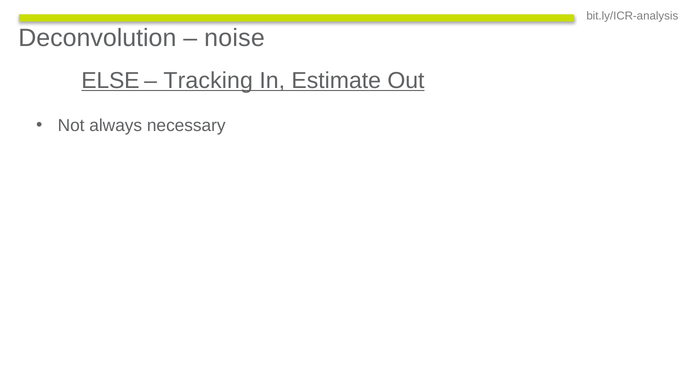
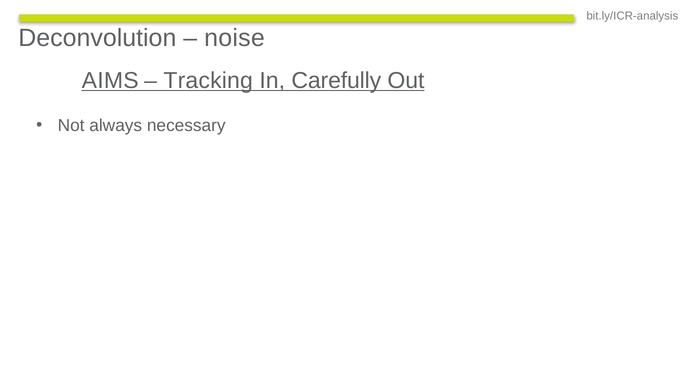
ELSE: ELSE -> AIMS (110, 80)
Estimate: Estimate -> Carefully (336, 80)
